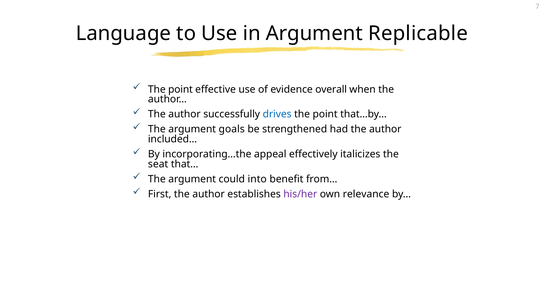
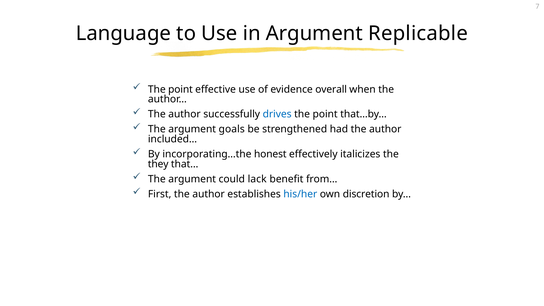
appeal: appeal -> honest (270, 154)
seat: seat -> they (158, 164)
into: into -> lack (257, 179)
his/her colour: purple -> blue (300, 194)
relevance: relevance -> discretion (366, 194)
